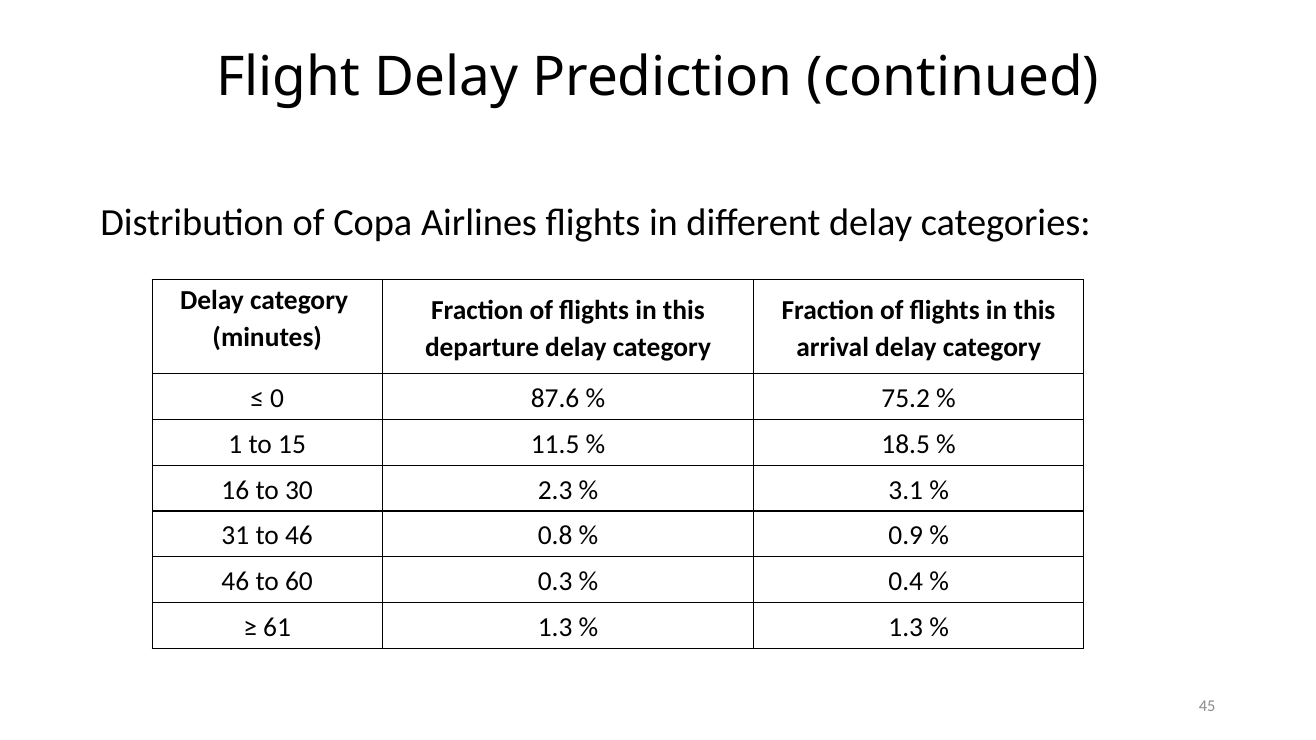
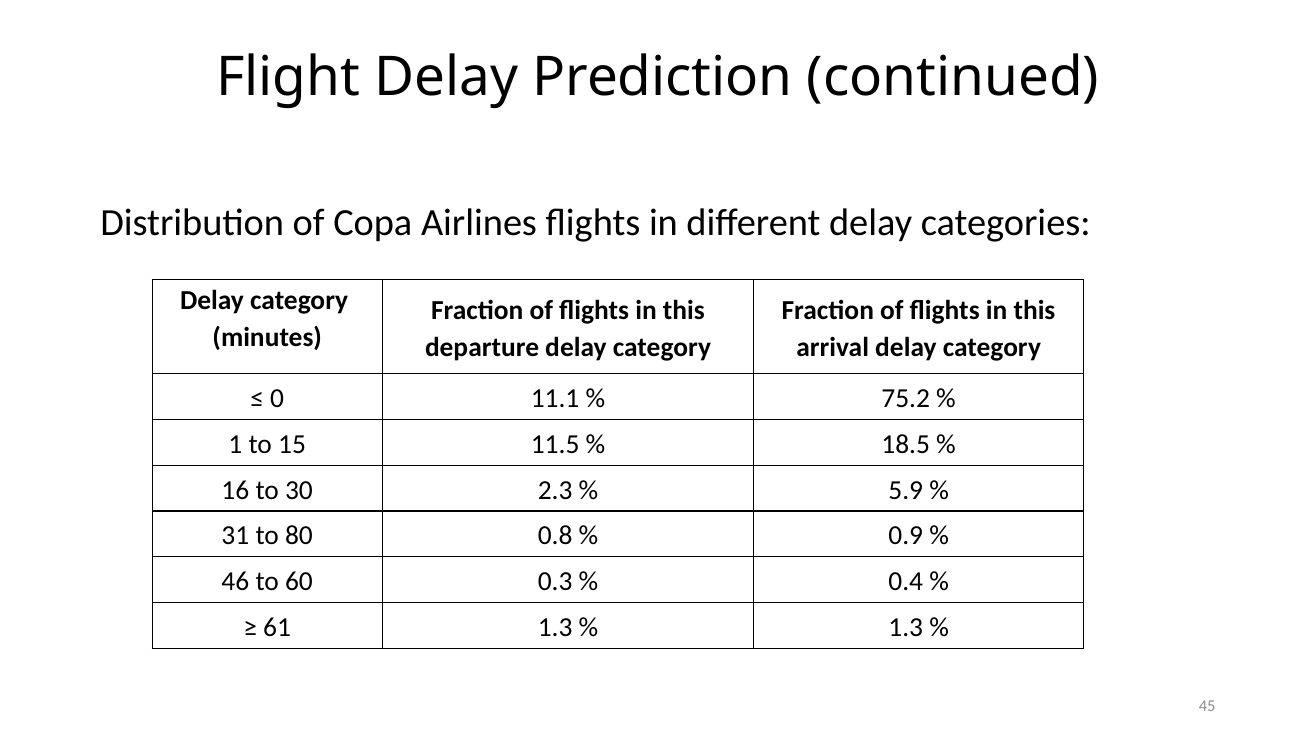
87.6: 87.6 -> 11.1 (555, 399)
3.1: 3.1 -> 5.9 (906, 490)
to 46: 46 -> 80 (299, 536)
